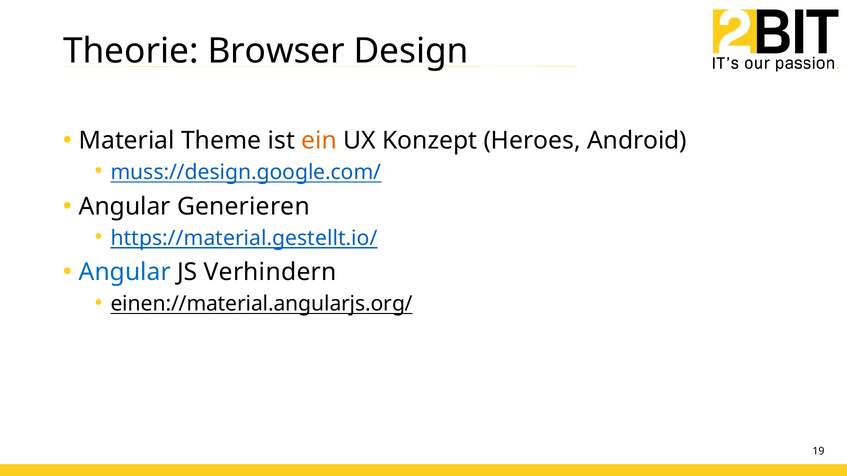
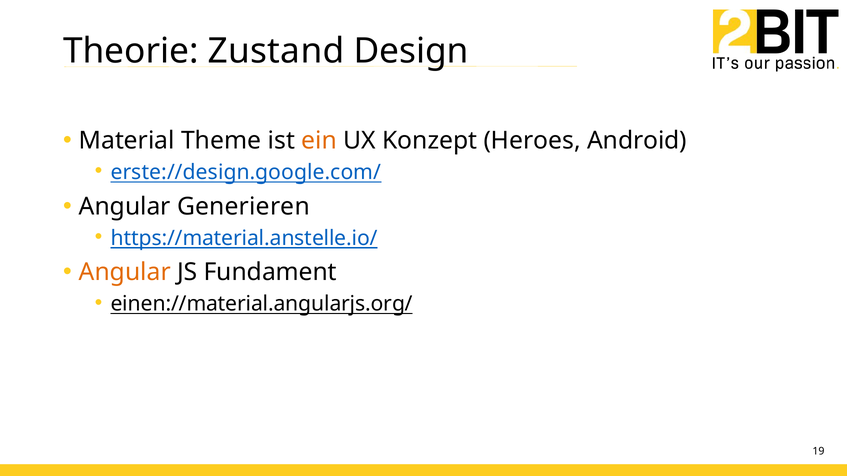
Browser: Browser -> Zustand (276, 51)
muss://design.google.com/: muss://design.google.com/ -> erste://design.google.com/ (246, 172)
https://material.gestellt.io/: https://material.gestellt.io/ -> https://material.anstelle.io/ (244, 238)
Angular colour: blue -> orange (125, 273)
Verhindern: Verhindern -> Fundament (270, 273)
